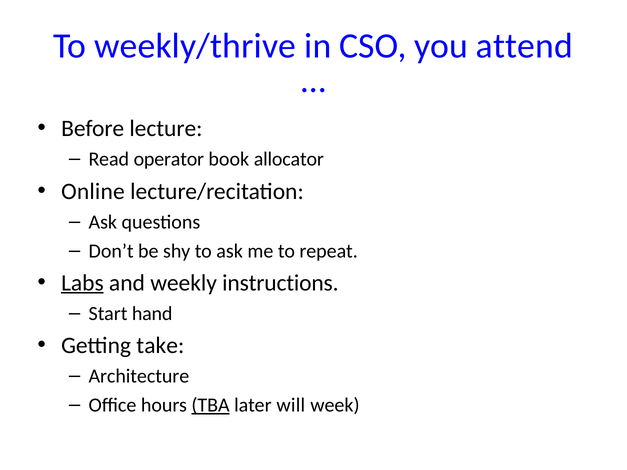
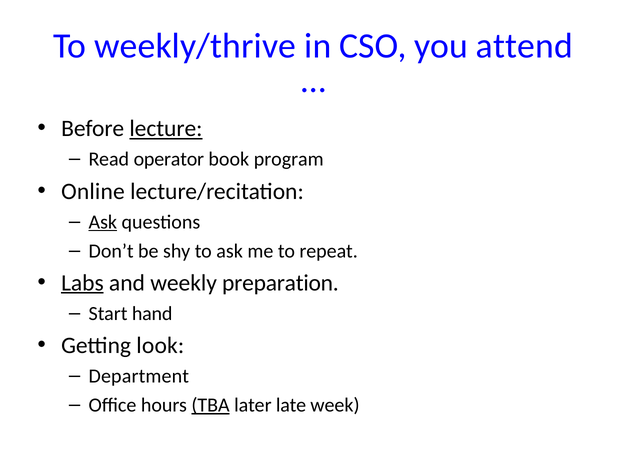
lecture underline: none -> present (166, 129)
allocator: allocator -> program (289, 159)
Ask underline: none -> present (103, 222)
instructions: instructions -> preparation (280, 283)
take: take -> look (160, 346)
Architecture: Architecture -> Department (139, 376)
will: will -> late (291, 405)
